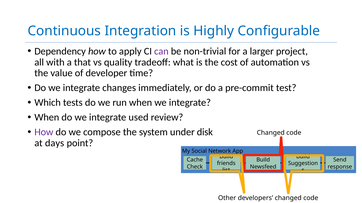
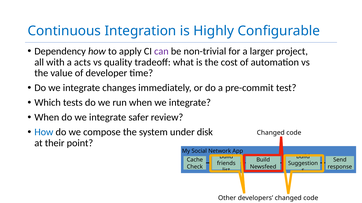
that: that -> acts (82, 62)
used: used -> safer (139, 118)
How colour: purple -> blue (44, 132)
days: days -> their (55, 144)
